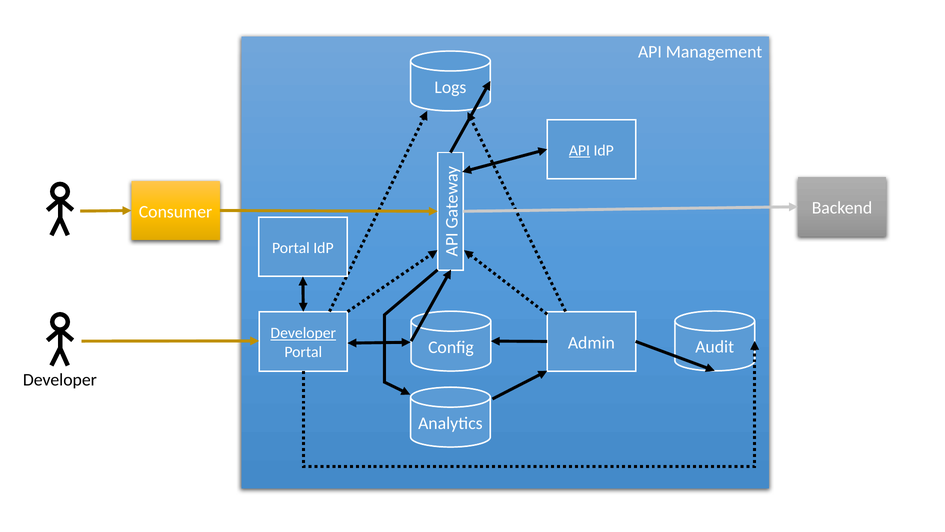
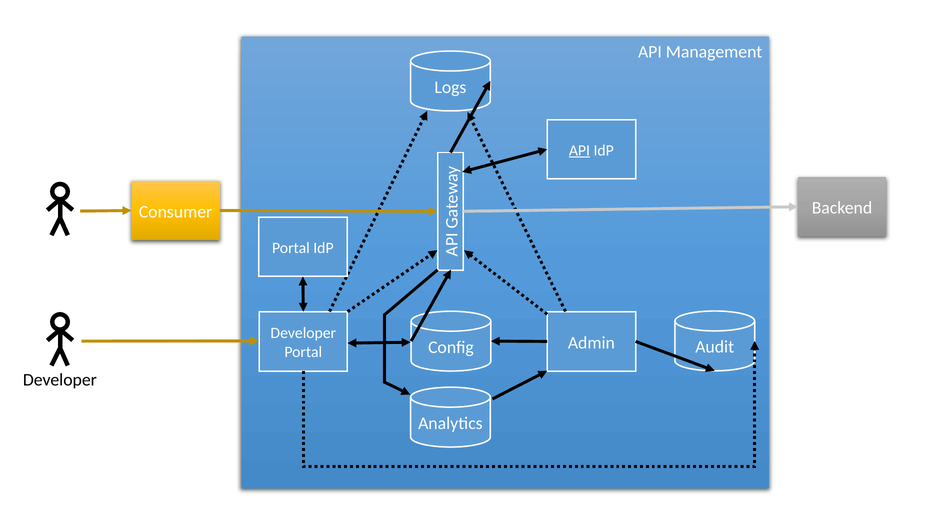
Developer underline: present -> none (303, 333)
